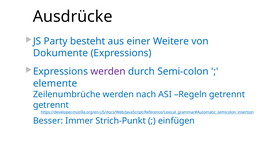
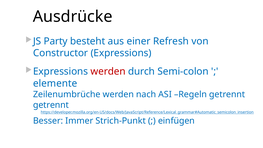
Weitere: Weitere -> Refresh (171, 41)
Dokumente: Dokumente -> Constructor (61, 53)
werden colour: purple -> red (108, 71)
